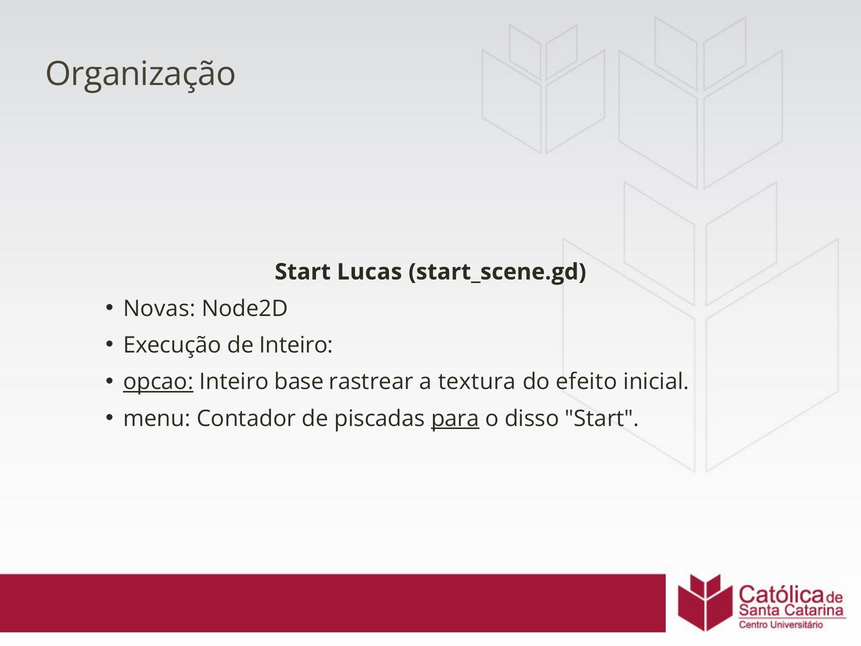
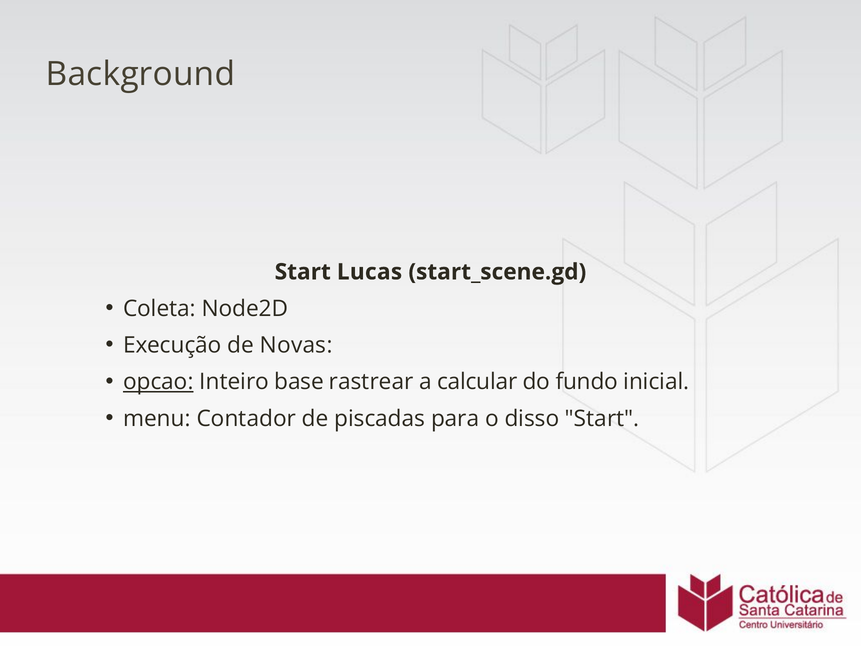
Organização: Organização -> Background (140, 74)
Novas: Novas -> Coleta (159, 308)
de Inteiro: Inteiro -> Novas (296, 345)
textura: textura -> calcular (477, 382)
efeito: efeito -> fundo (587, 382)
para underline: present -> none (455, 418)
